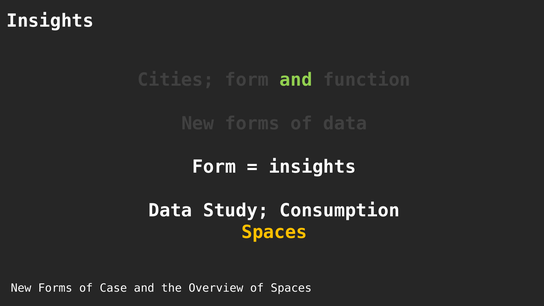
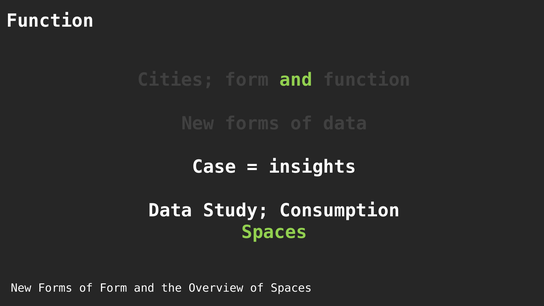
Insights: Insights -> Function (50, 21)
Form: Form -> Case (214, 167)
Spaces colour: yellow -> light green (274, 232)
of Case: Case -> Form (113, 288)
